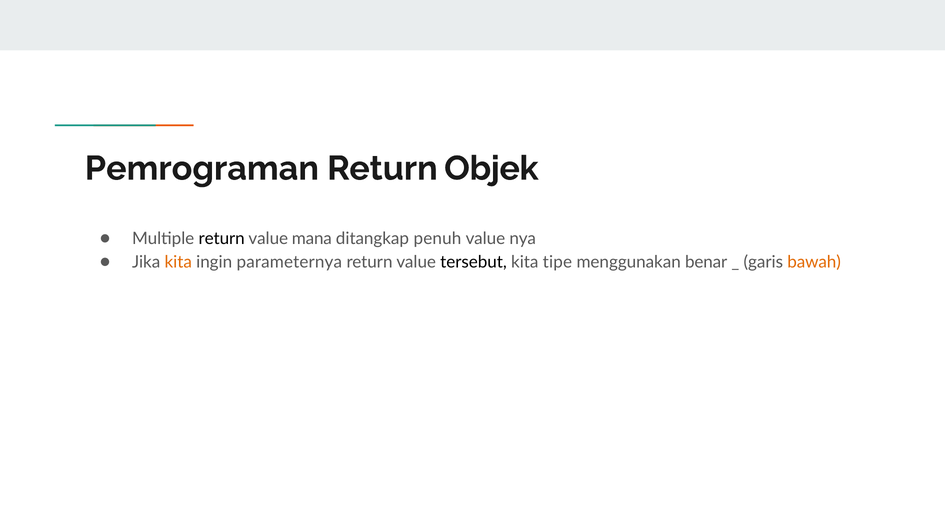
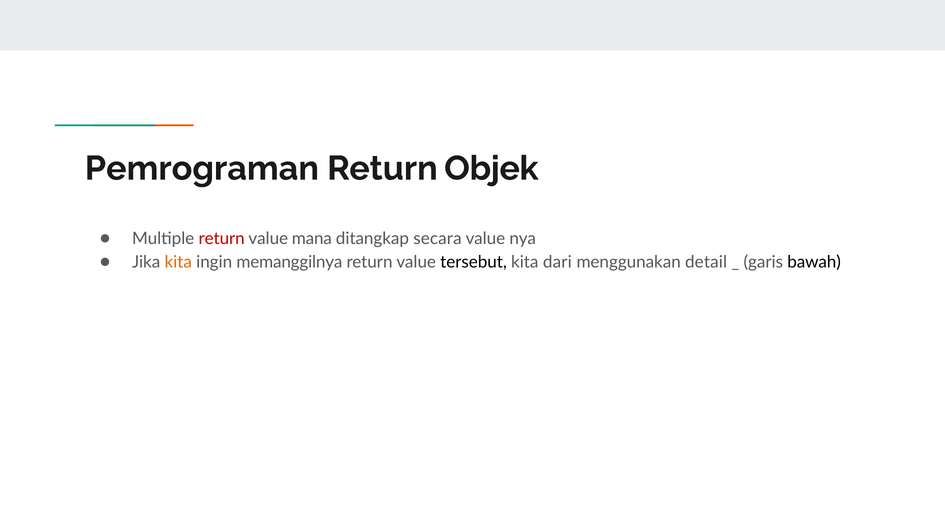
return colour: black -> red (222, 239)
penuh: penuh -> secara (437, 239)
parameternya: parameternya -> memanggilnya (289, 262)
tipe: tipe -> dari (557, 262)
benar: benar -> detail (706, 262)
bawah colour: orange -> black (814, 262)
